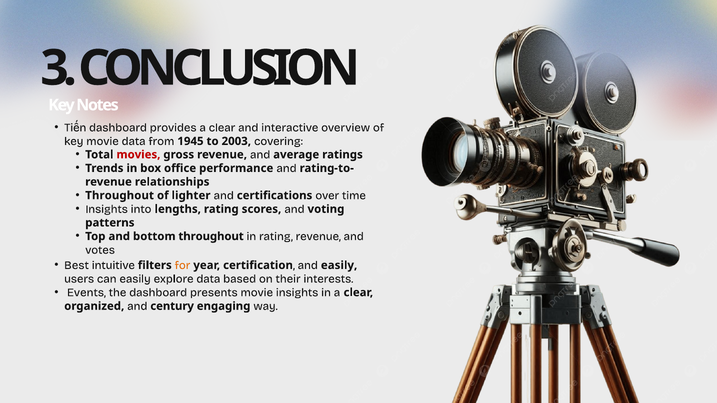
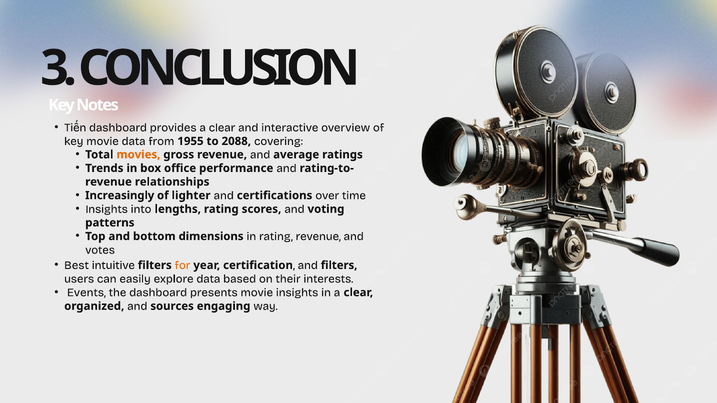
1945: 1945 -> 1955 (190, 141)
2003: 2003 -> 2088 (236, 141)
movies colour: red -> orange (138, 155)
Throughout: Throughout -> Increasingly (120, 196)
bottom throughout: throughout -> dimensions (211, 237)
and easily: easily -> filters (339, 265)
century: century -> sources (172, 306)
